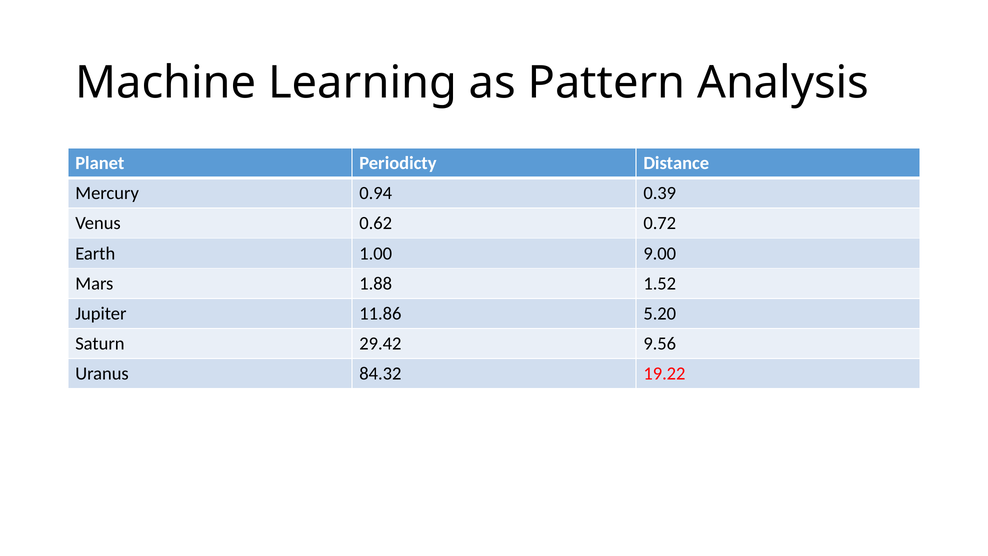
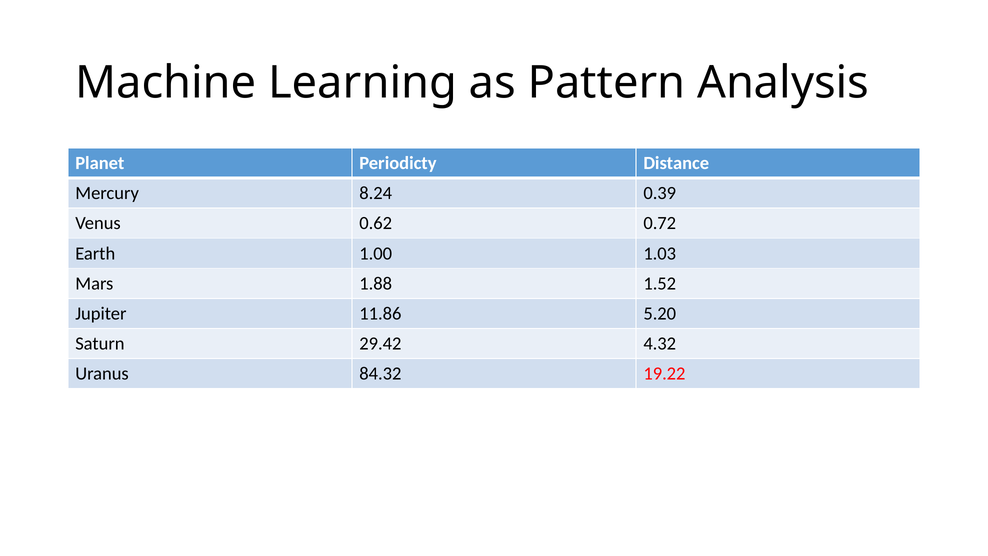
0.94: 0.94 -> 8.24 (376, 193)
9.00: 9.00 -> 1.03 (660, 253)
9.56: 9.56 -> 4.32 (660, 343)
